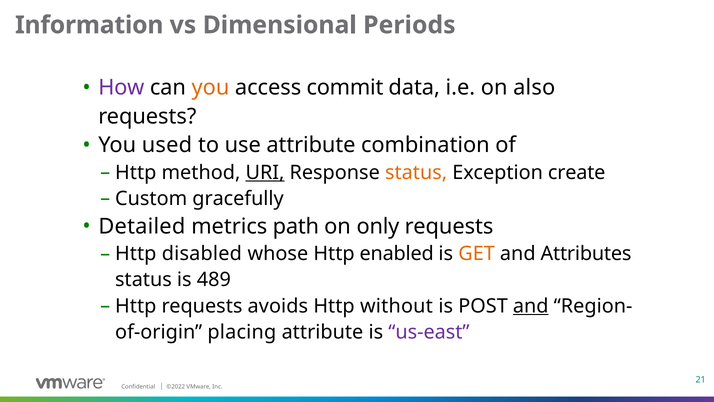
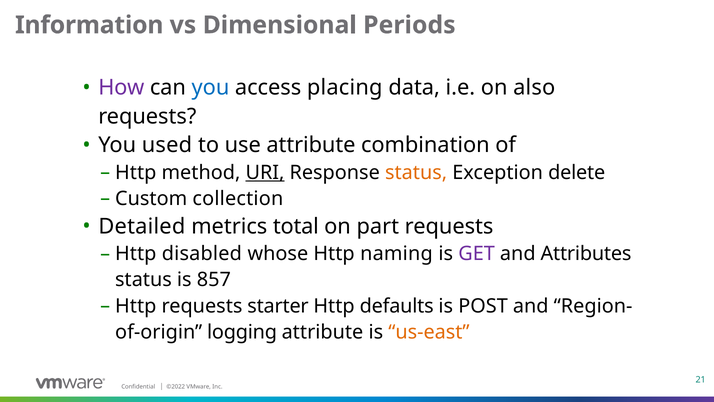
you colour: orange -> blue (211, 88)
commit: commit -> placing (345, 88)
create: create -> delete (577, 172)
gracefully: gracefully -> collection (238, 198)
path: path -> total (296, 226)
only: only -> part (378, 226)
enabled: enabled -> naming (396, 253)
GET colour: orange -> purple (477, 253)
489: 489 -> 857 (214, 280)
avoids: avoids -> starter (278, 306)
without: without -> defaults (397, 306)
and underline: present -> none (531, 306)
placing: placing -> logging (242, 332)
us-east colour: purple -> orange (429, 332)
